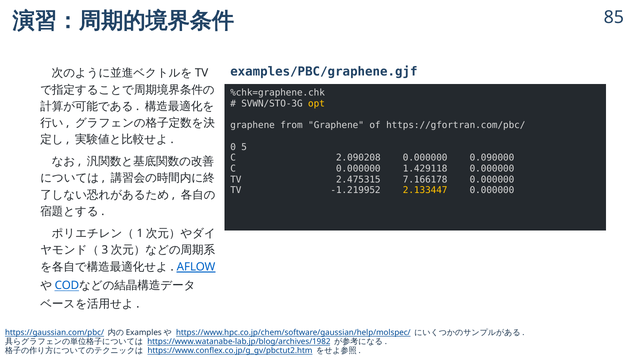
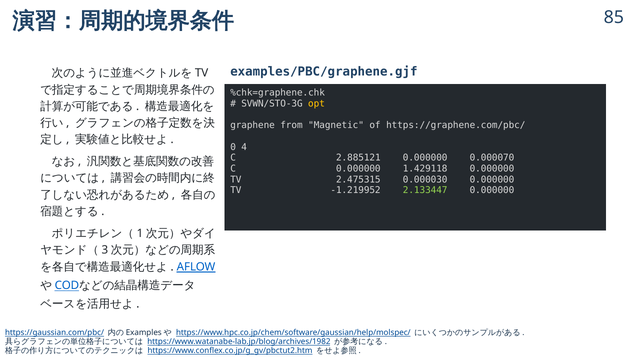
from Graphene: Graphene -> Magnetic (336, 125)
https://gfortran.com/pbc/: https://gfortran.com/pbc/ -> https://graphene.com/pbc/ (456, 125)
5: 5 -> 4 (244, 147)
2.090208: 2.090208 -> 2.885121 (358, 158)
0.090000: 0.090000 -> 0.000070 (492, 158)
7.166178: 7.166178 -> 0.000030 (425, 180)
2.133447 colour: yellow -> light green (425, 191)
